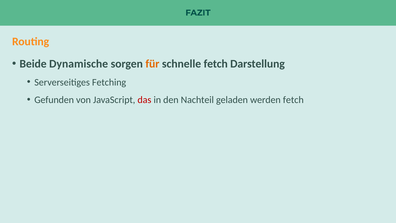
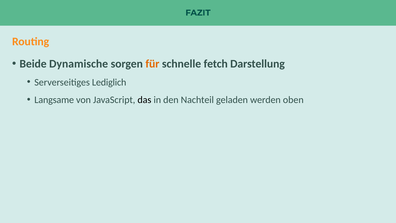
Fetching: Fetching -> Lediglich (109, 82)
Gefunden: Gefunden -> Langsame (54, 100)
das colour: red -> black (144, 100)
werden fetch: fetch -> oben (293, 100)
